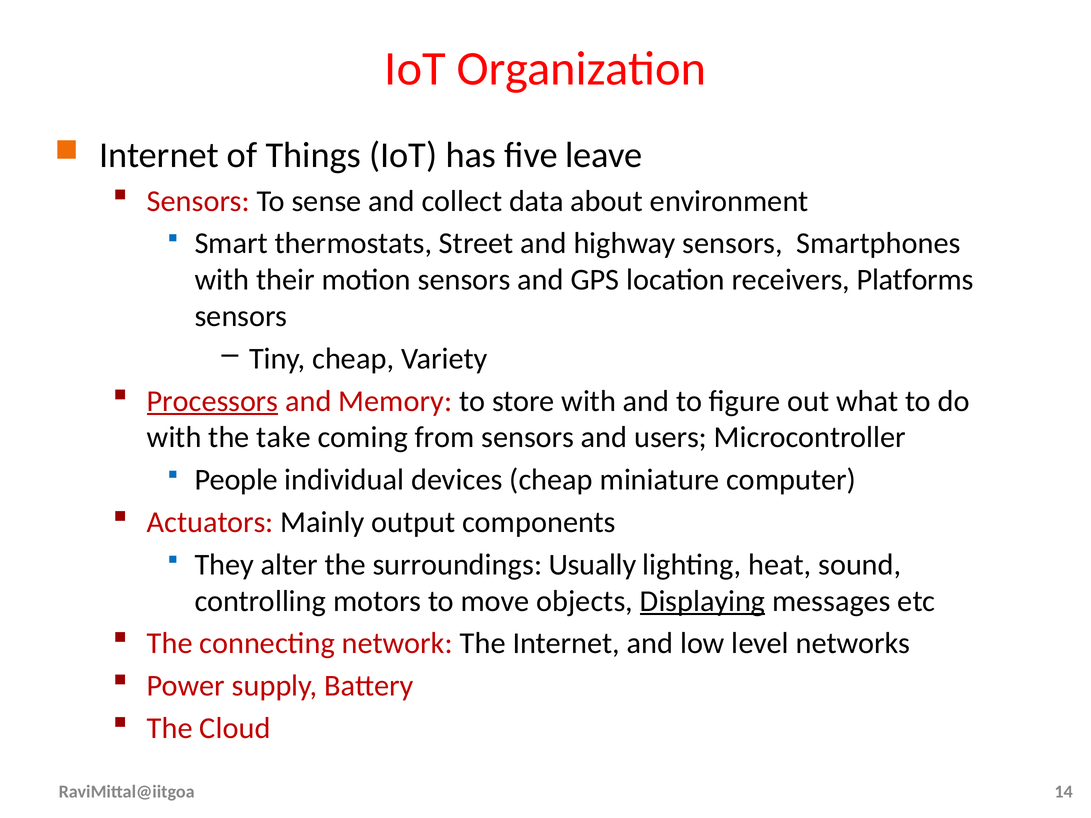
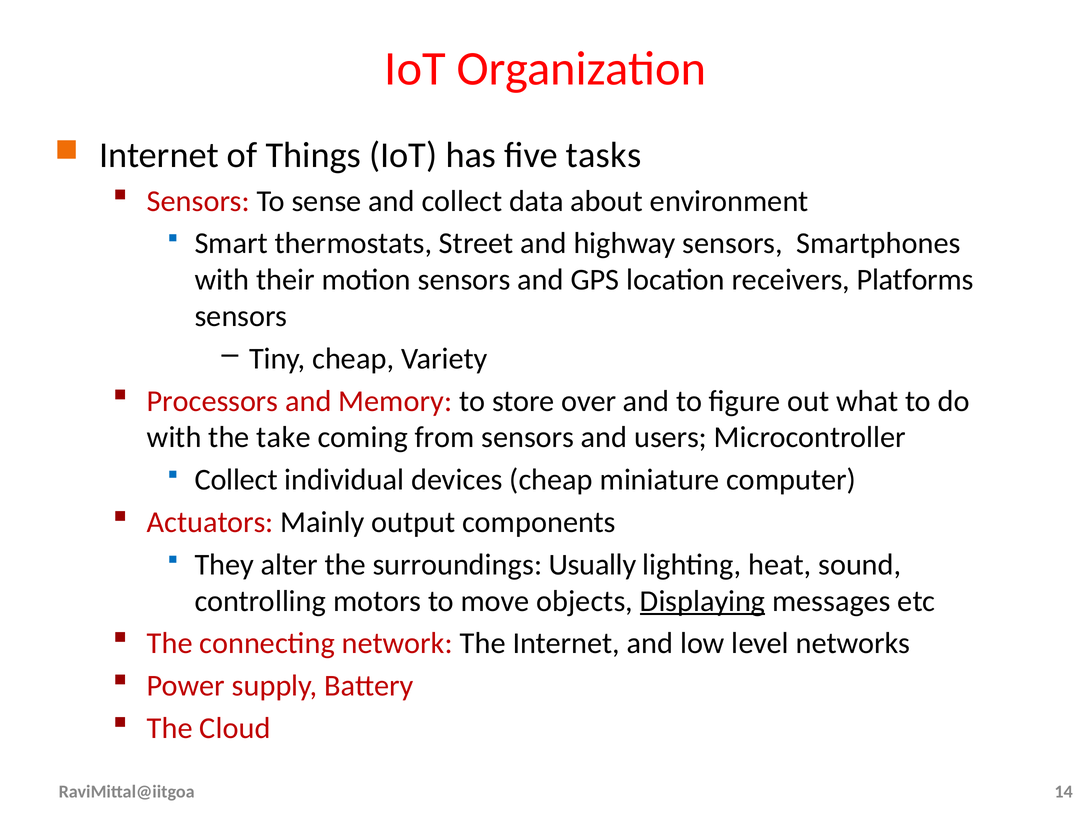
leave: leave -> tasks (604, 155)
Processors underline: present -> none (213, 401)
store with: with -> over (589, 401)
People: People -> Collect (236, 480)
